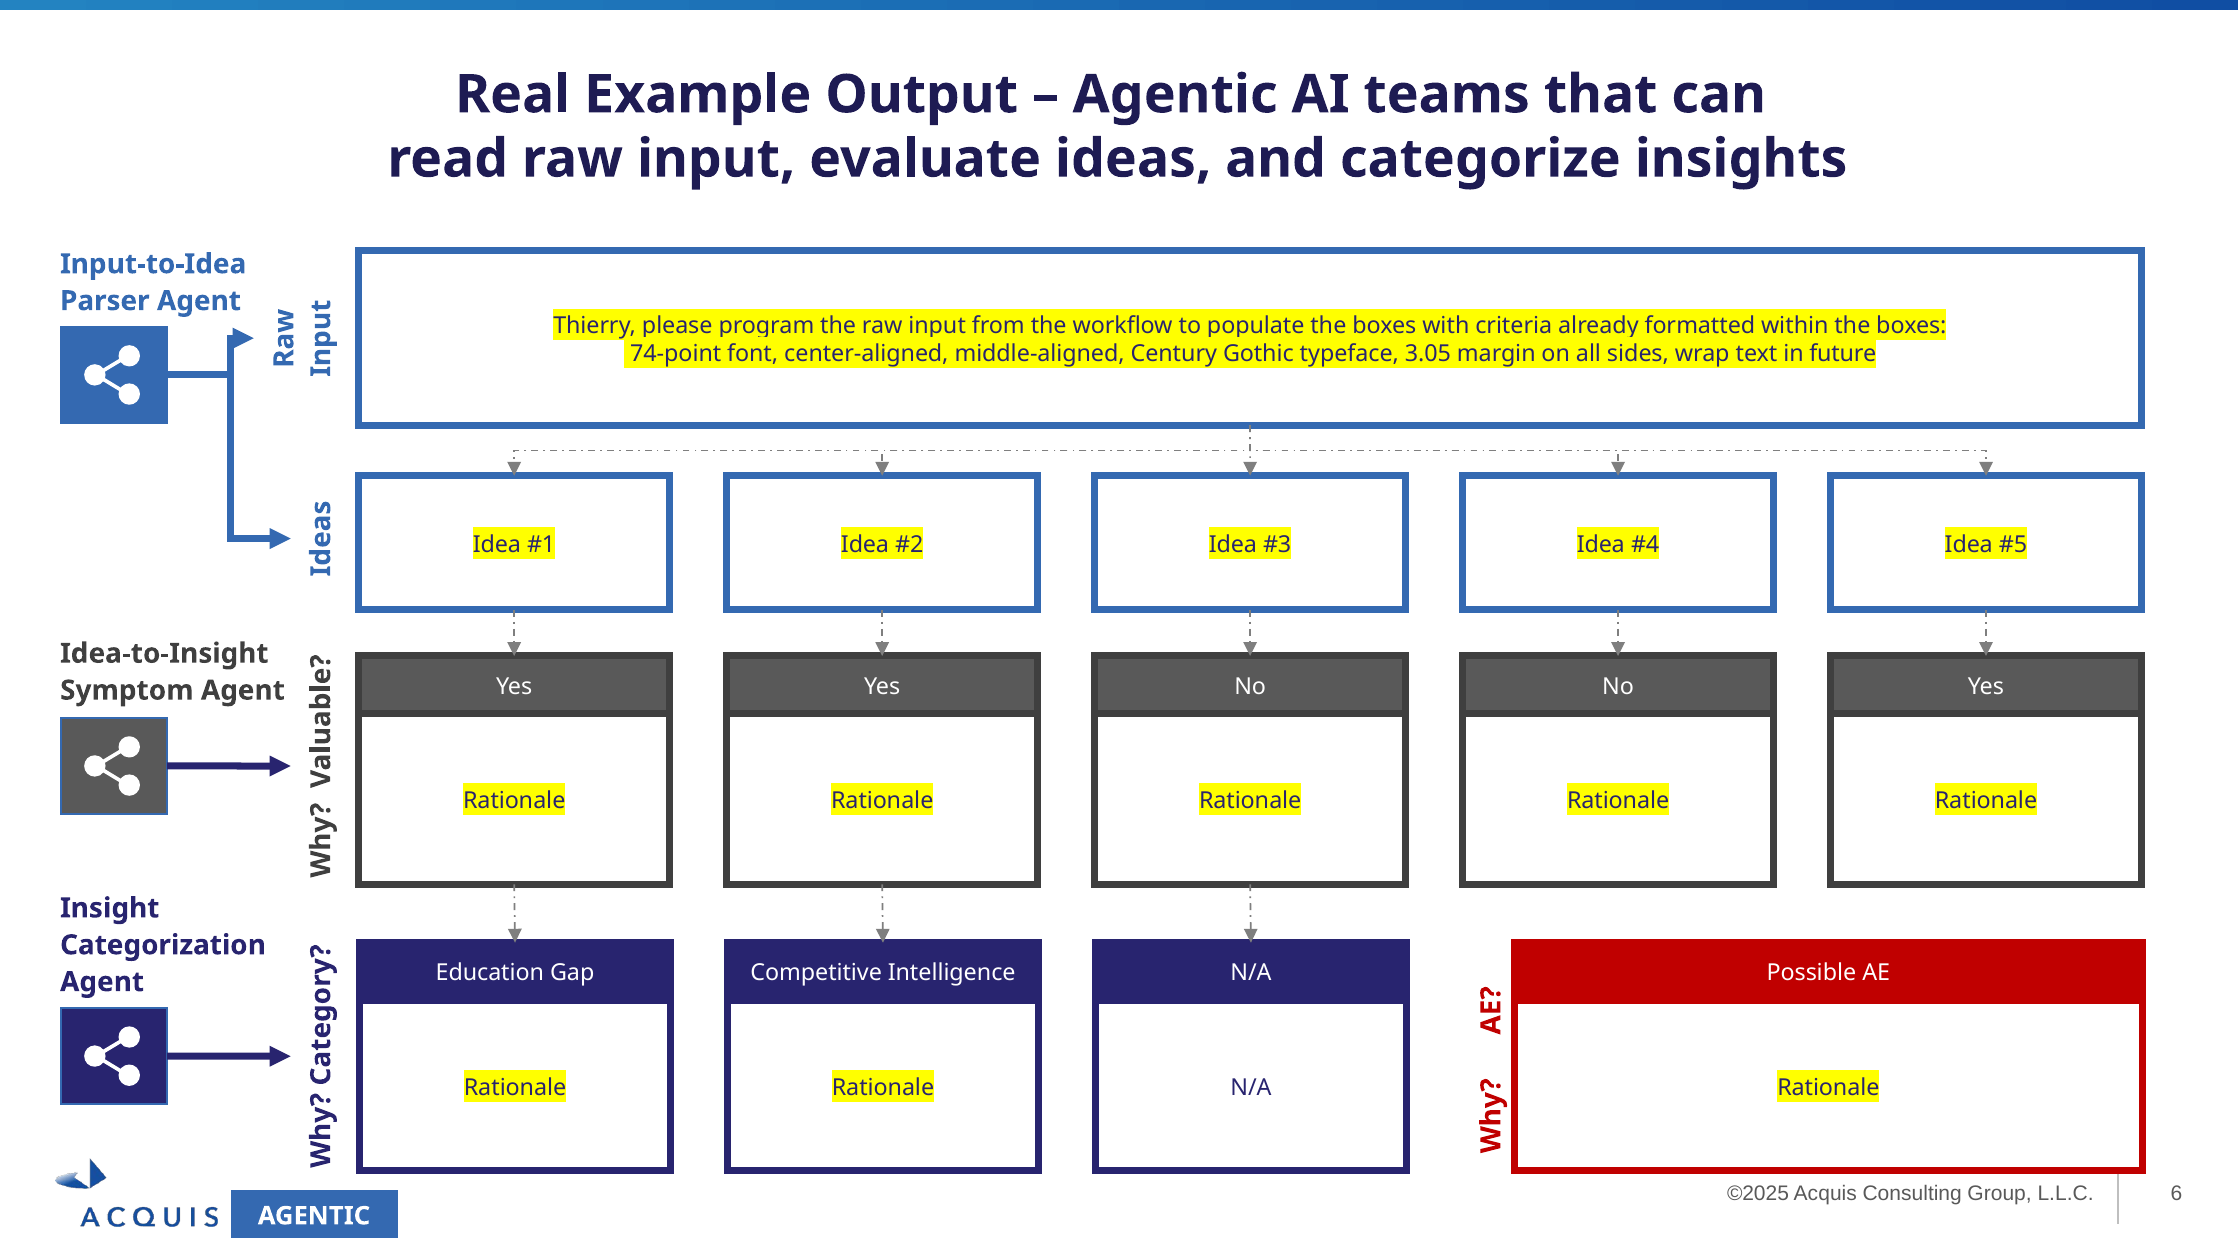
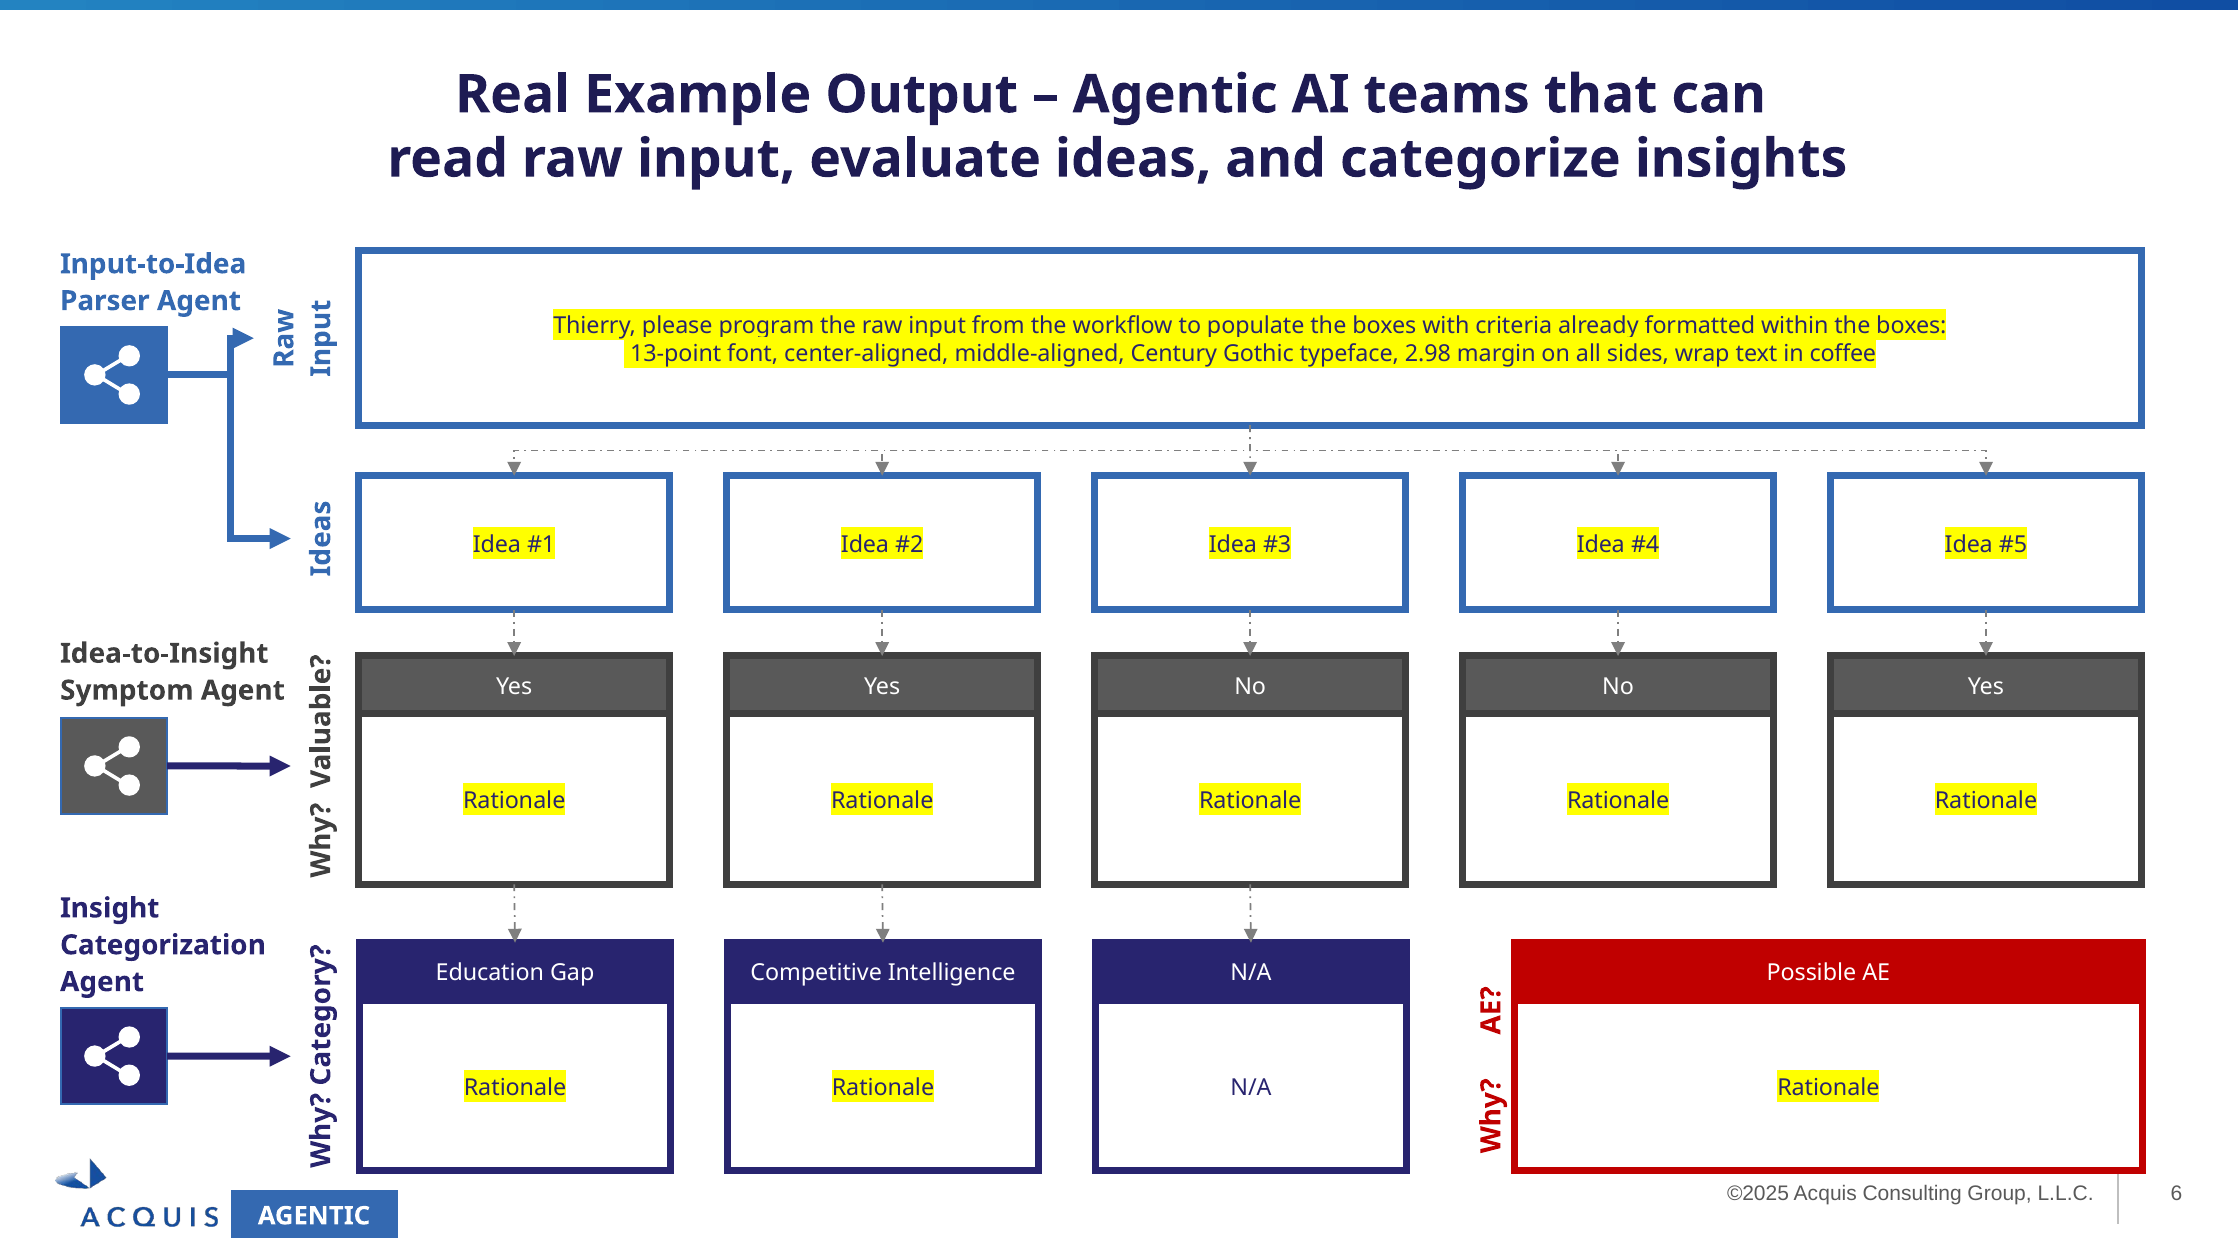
74-point: 74-point -> 13-point (676, 354)
3.05: 3.05 -> 2.98 (1428, 354)
future: future -> coffee (1843, 354)
